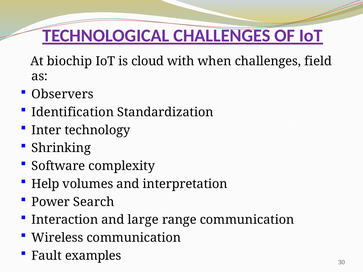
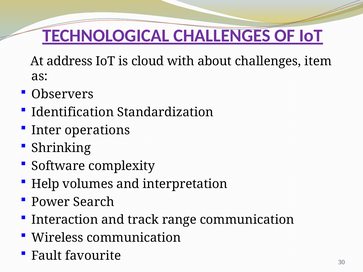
biochip: biochip -> address (70, 61)
when: when -> about (215, 61)
field: field -> item (318, 61)
technology: technology -> operations (97, 130)
large: large -> track (143, 220)
examples: examples -> favourite (93, 256)
